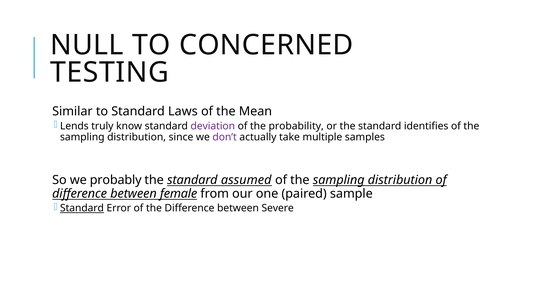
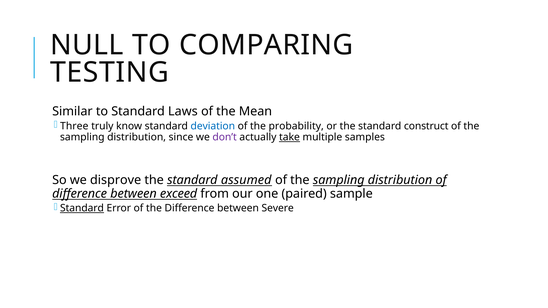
CONCERNED: CONCERNED -> COMPARING (266, 45)
Lends: Lends -> Three (74, 126)
deviation colour: purple -> blue (213, 126)
identifies: identifies -> construct (426, 126)
take underline: none -> present (289, 137)
probably: probably -> disprove (116, 180)
female: female -> exceed (179, 194)
